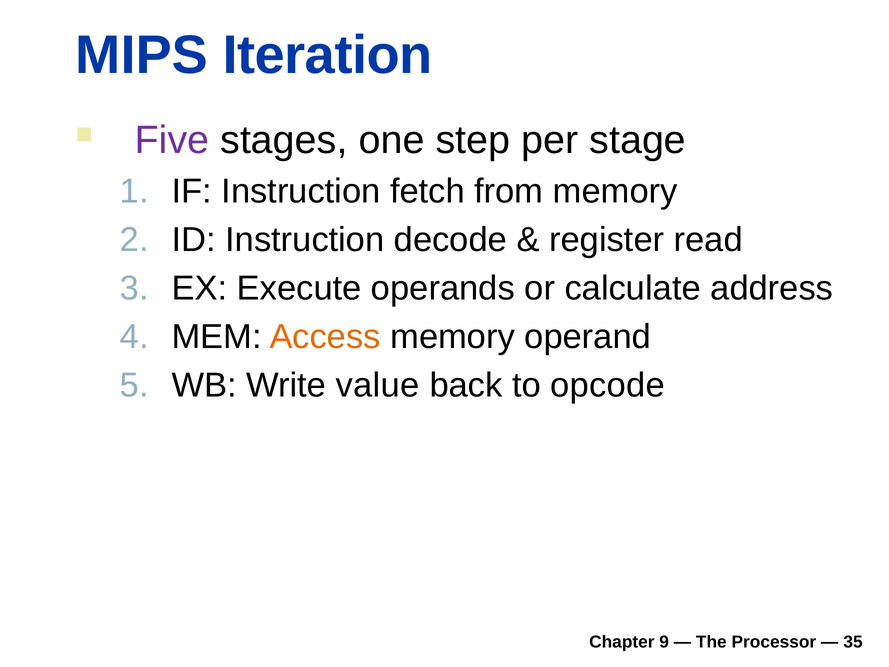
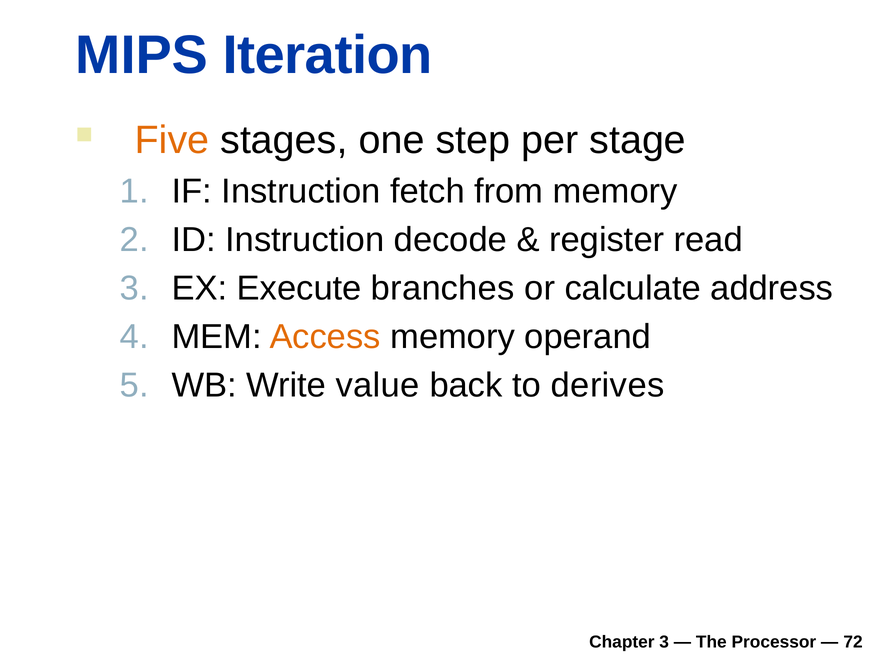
Five colour: purple -> orange (172, 140)
operands: operands -> branches (443, 288)
opcode: opcode -> derives (608, 385)
Chapter 9: 9 -> 3 (664, 642)
35: 35 -> 72 (853, 642)
